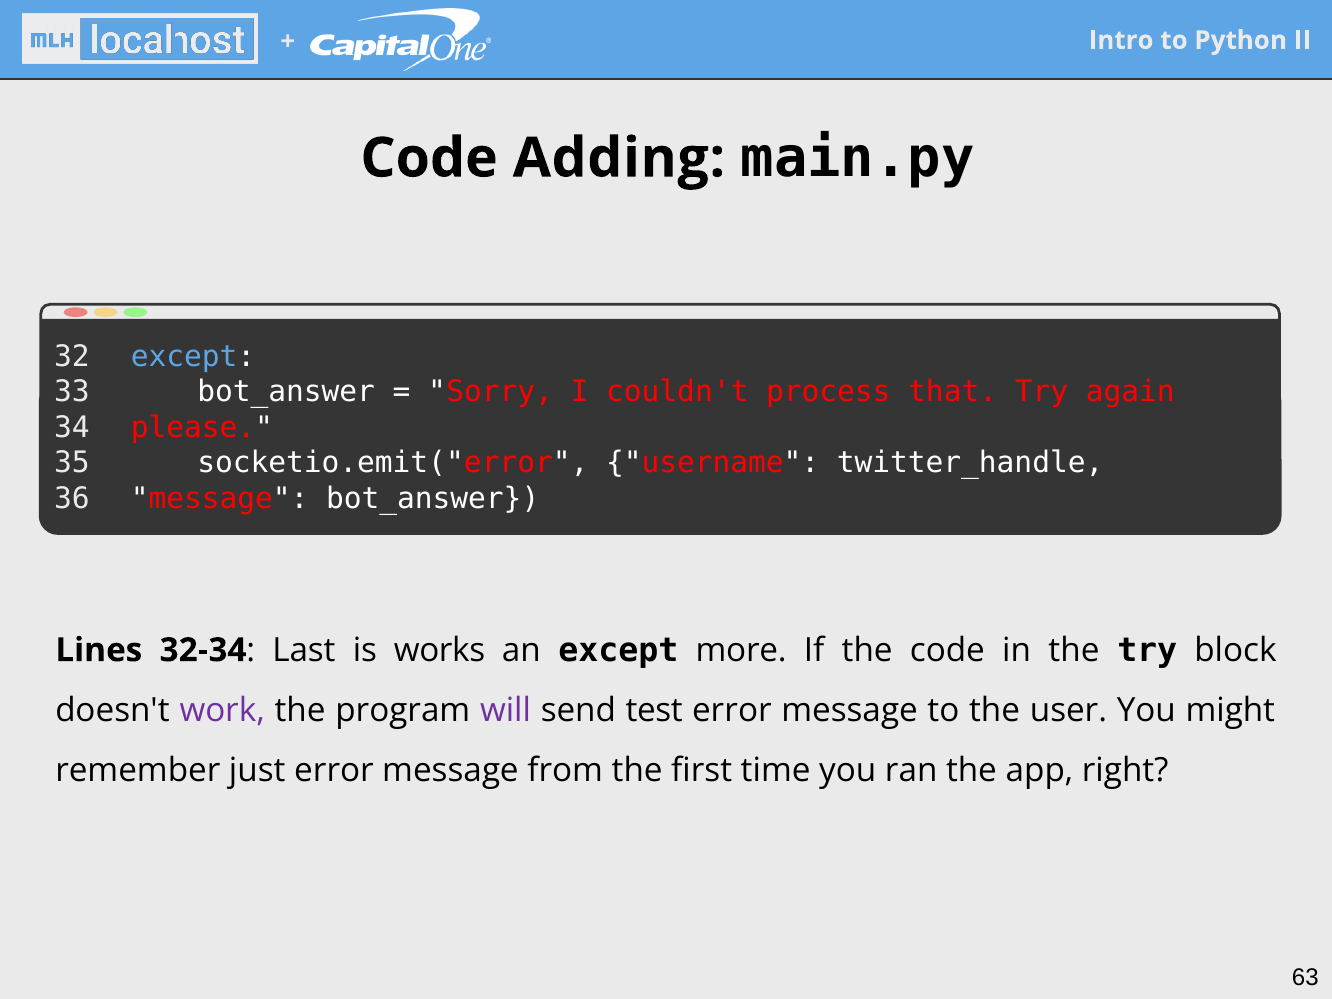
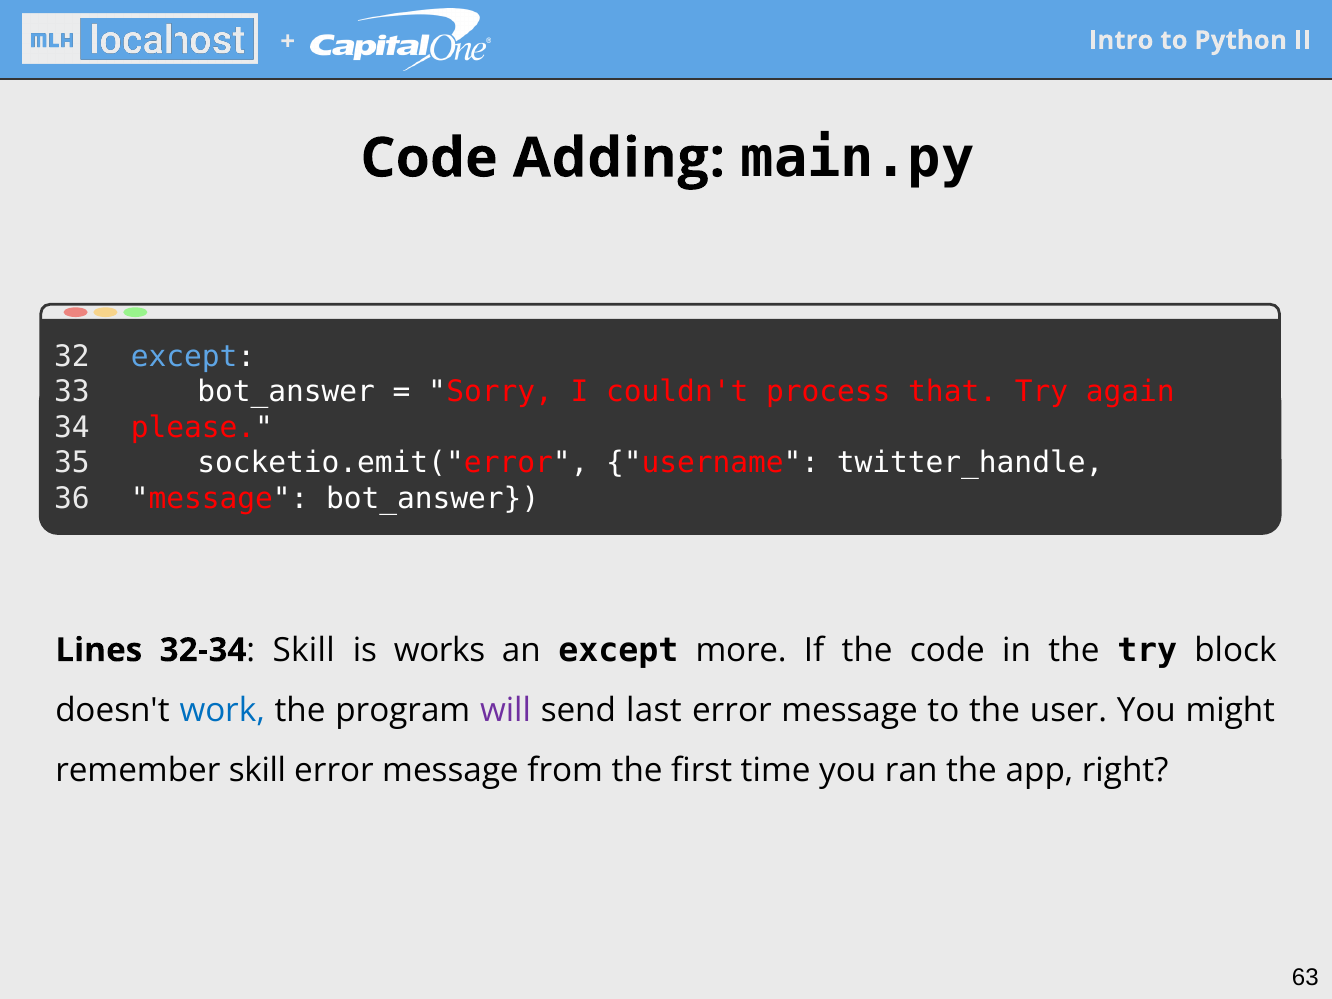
32-34 Last: Last -> Skill (304, 650)
work colour: purple -> blue (222, 710)
test: test -> last (654, 710)
remember just: just -> skill (257, 770)
